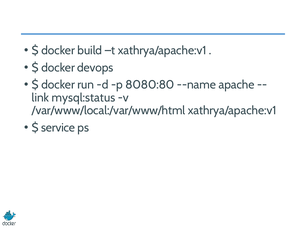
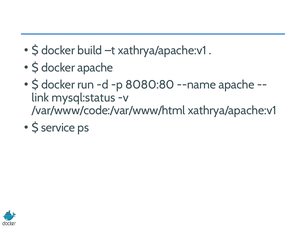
docker devops: devops -> apache (95, 67)
/var/www/local:/var/www/html: /var/www/local:/var/www/html -> /var/www/code:/var/www/html (109, 110)
